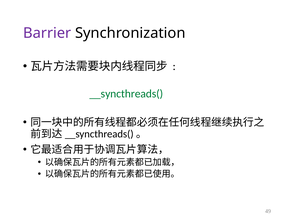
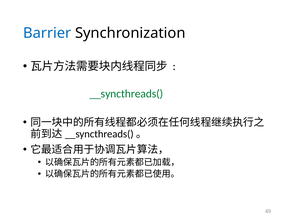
Barrier colour: purple -> blue (47, 33)
